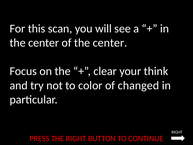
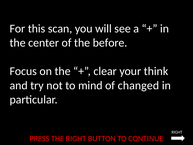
of the center: center -> before (110, 43)
color: color -> mind (90, 85)
